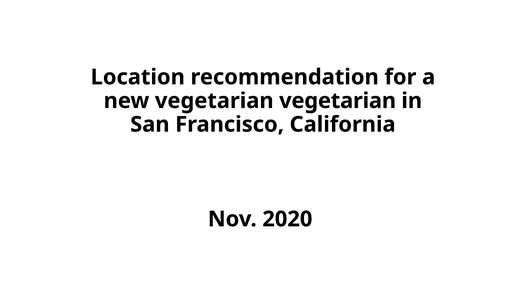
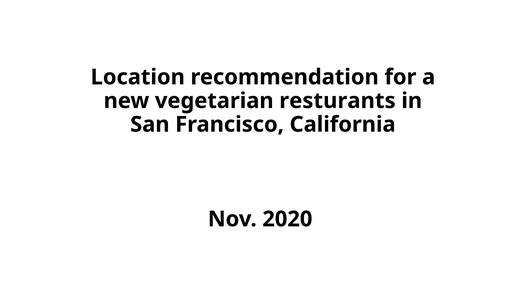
vegetarian vegetarian: vegetarian -> resturants (337, 101)
